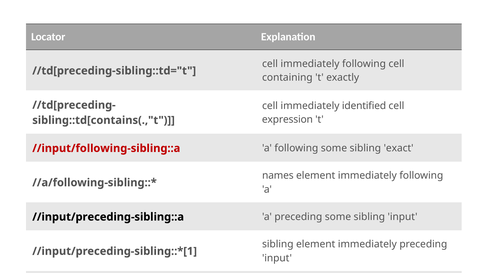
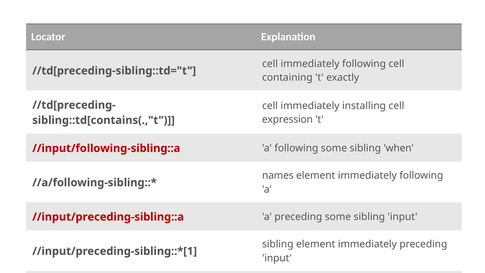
identified: identified -> installing (364, 106)
exact: exact -> when (399, 148)
//input/preceding-sibling::a colour: black -> red (108, 217)
